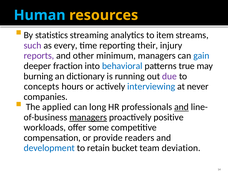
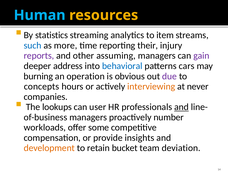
such colour: purple -> blue (33, 45)
every: every -> more (66, 45)
minimum: minimum -> assuming (116, 56)
gain colour: blue -> purple (201, 56)
fraction: fraction -> address (68, 66)
true: true -> cars (187, 66)
dictionary: dictionary -> operation (86, 76)
running: running -> obvious (130, 76)
interviewing colour: blue -> orange (151, 86)
applied: applied -> lookups (57, 107)
long: long -> user (98, 107)
managers underline: present -> none (88, 117)
positive: positive -> number (169, 117)
readers: readers -> insights (140, 138)
development colour: blue -> orange (49, 148)
